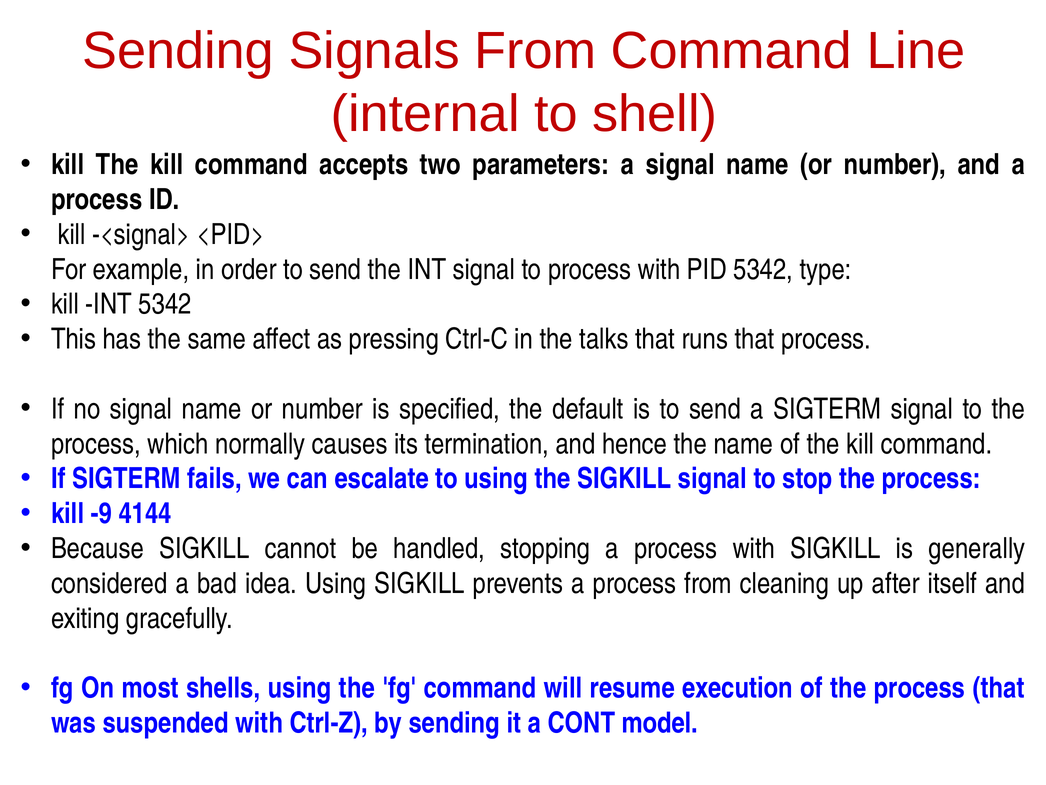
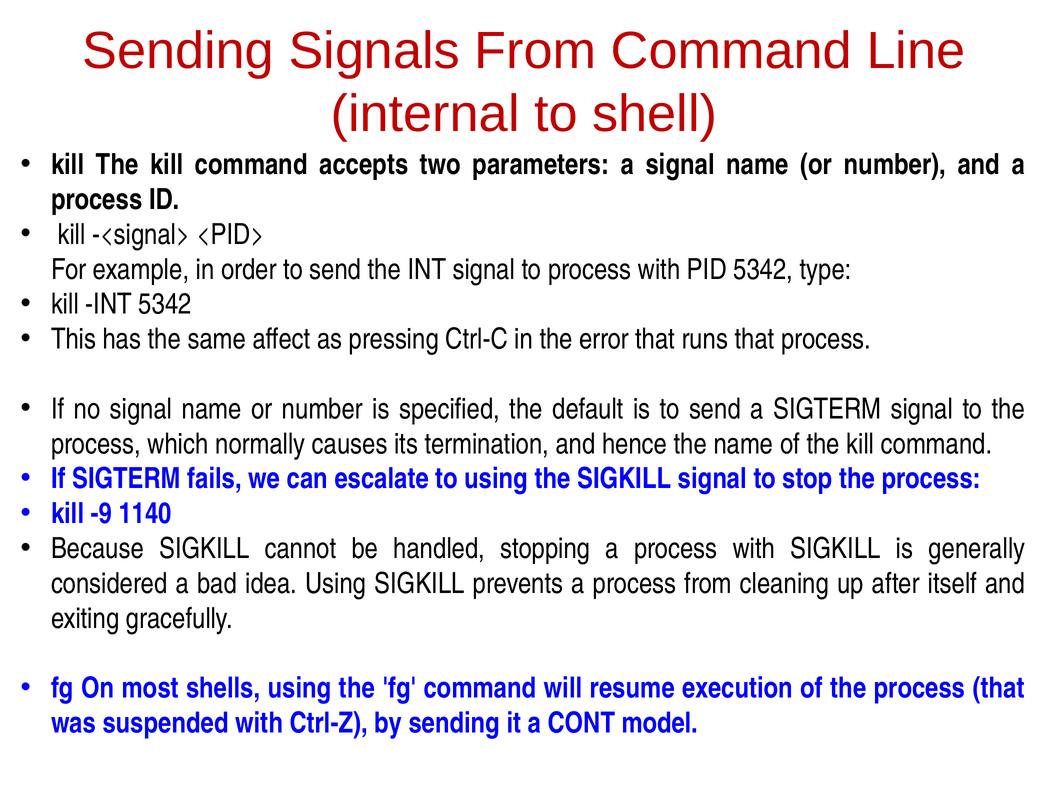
talks: talks -> error (604, 339)
4144: 4144 -> 1140 (145, 513)
